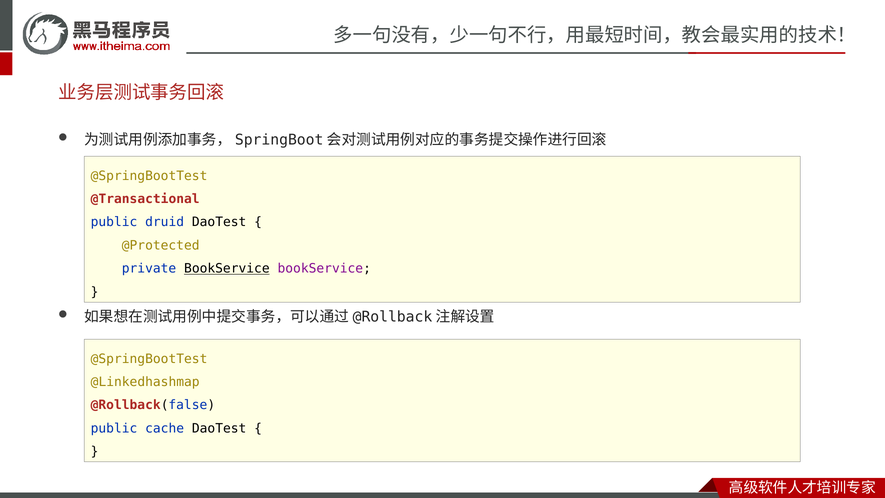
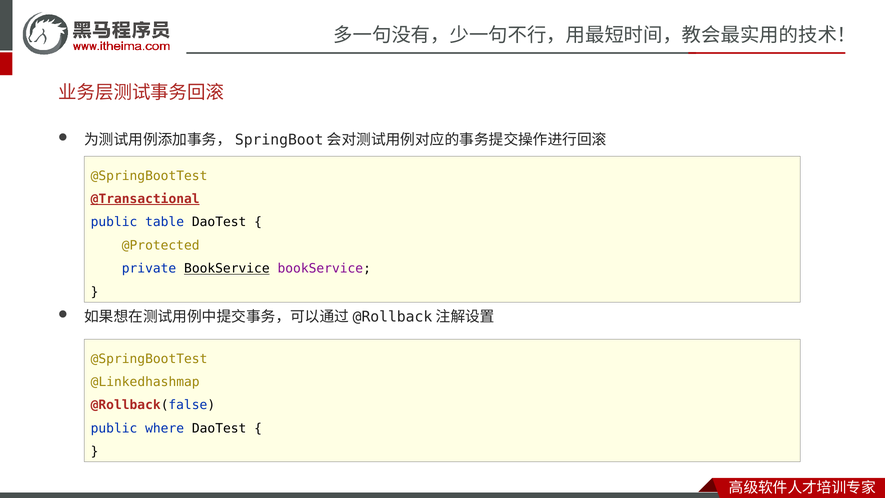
@Transactional underline: none -> present (145, 199)
druid: druid -> table (165, 222)
cache: cache -> where (165, 428)
